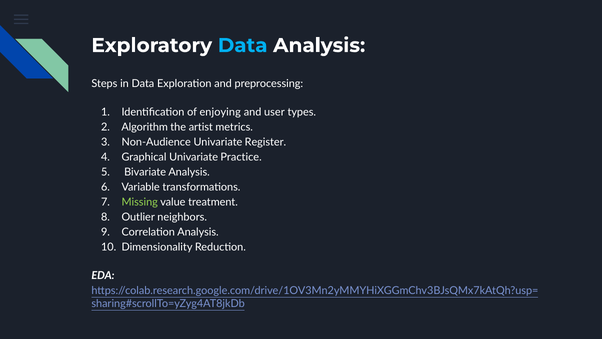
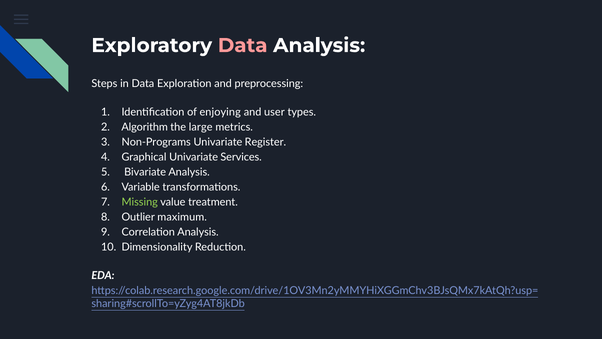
Data colour: light blue -> pink (243, 45)
artist: artist -> large (201, 127)
Non-Audience: Non-Audience -> Non-Programs (156, 142)
Practice: Practice -> Services (241, 157)
neighbors: neighbors -> maximum (182, 217)
